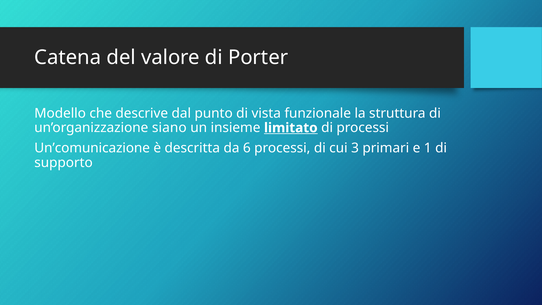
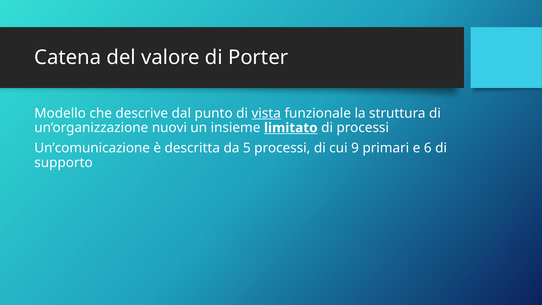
vista underline: none -> present (266, 113)
siano: siano -> nuovi (169, 128)
6: 6 -> 5 (247, 148)
3: 3 -> 9 (355, 148)
1: 1 -> 6 (428, 148)
